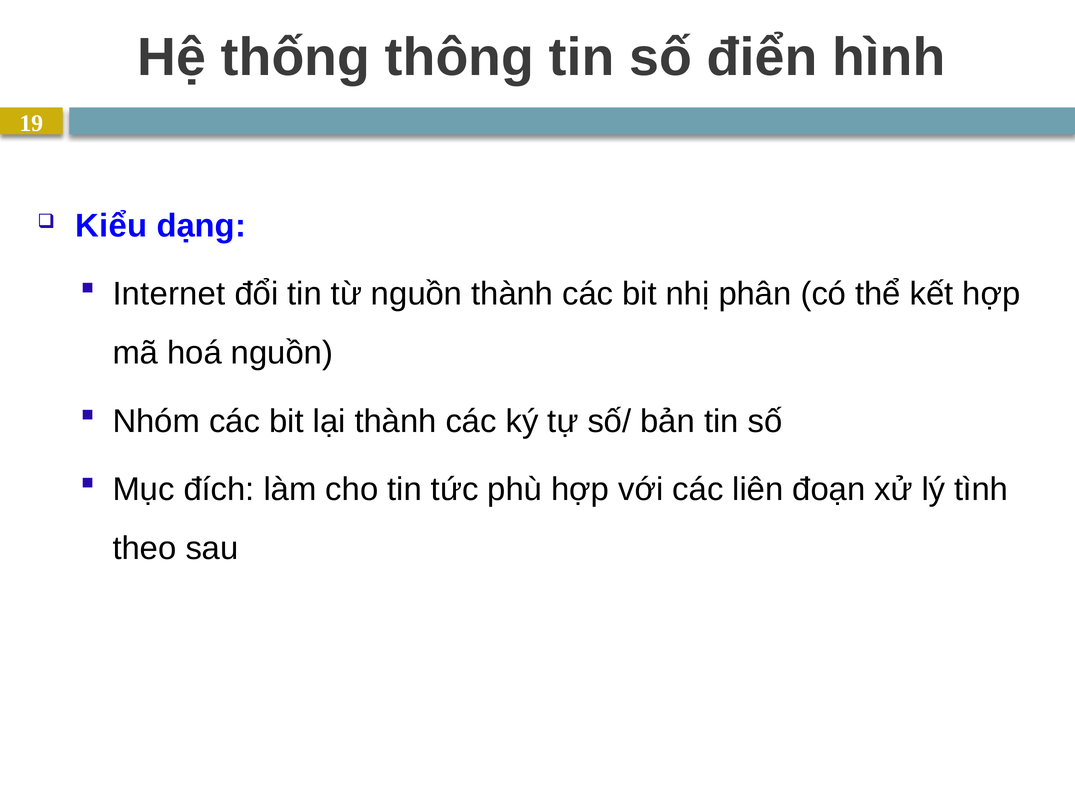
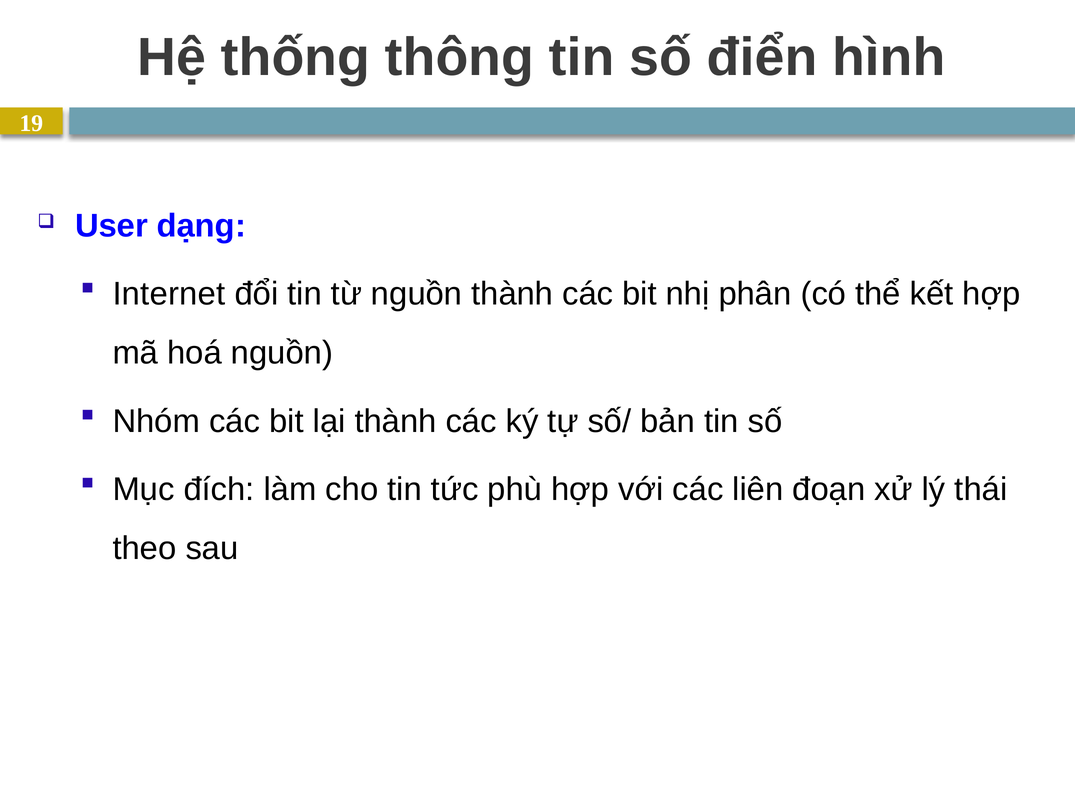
Kiểu: Kiểu -> User (111, 226)
tình: tình -> thái (981, 489)
